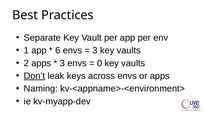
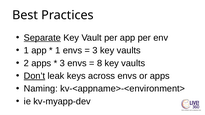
Separate underline: none -> present (42, 38)
6: 6 -> 1 (58, 51)
0: 0 -> 8 (100, 63)
